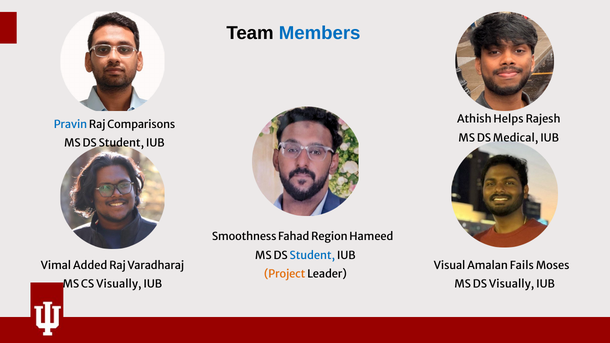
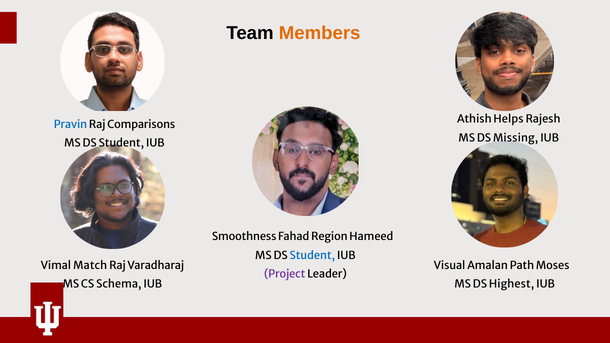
Members colour: blue -> orange (320, 33)
Medical: Medical -> Missing (516, 138)
Added: Added -> Match (90, 266)
Fails: Fails -> Path (522, 266)
Project colour: orange -> purple (285, 274)
CS Visually: Visually -> Schema (119, 284)
DS Visually: Visually -> Highest (512, 284)
